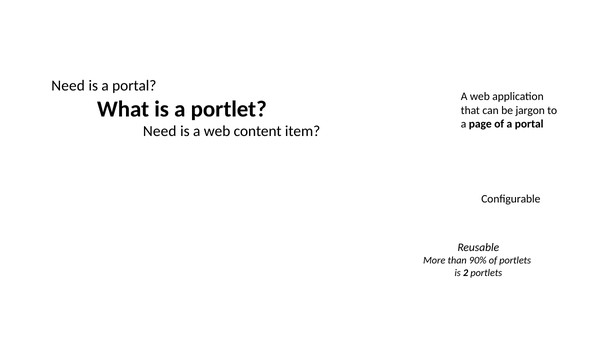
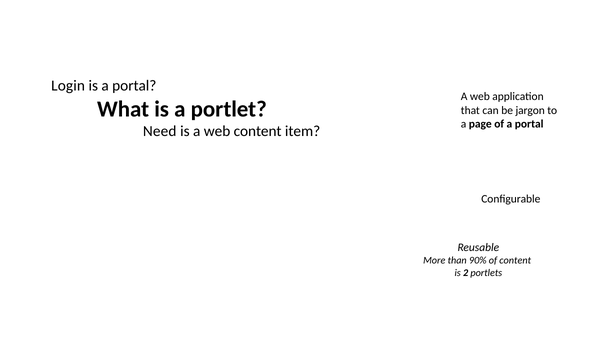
Need: Need -> Login (68, 85)
of portlets: portlets -> content (515, 260)
